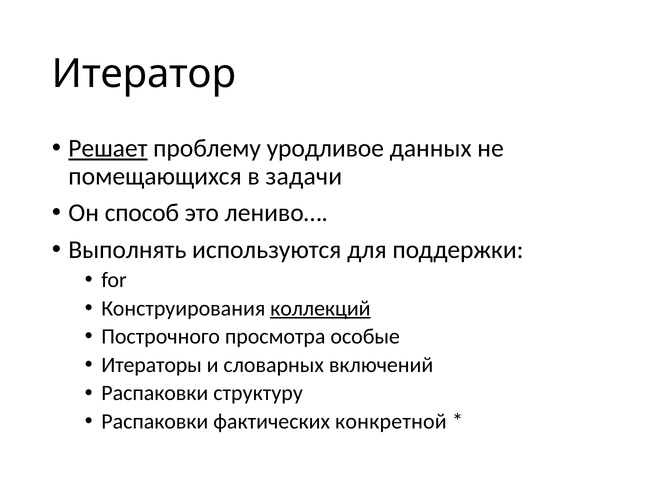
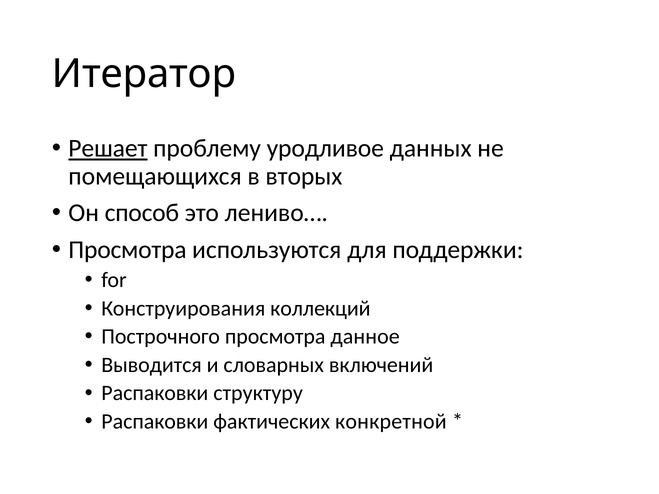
задачи: задачи -> вторых (304, 176)
Выполнять: Выполнять -> Просмотра (127, 250)
коллекций underline: present -> none (320, 308)
особые: особые -> данное (365, 337)
Итераторы: Итераторы -> Выводится (152, 365)
